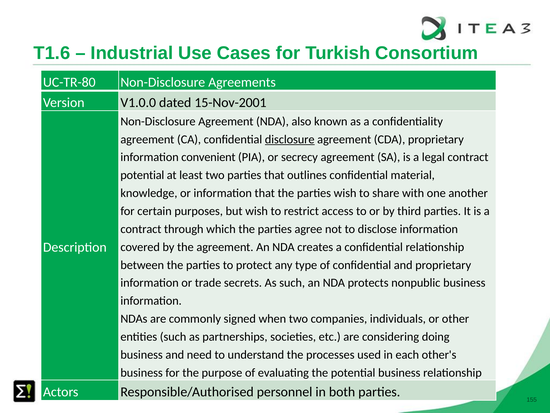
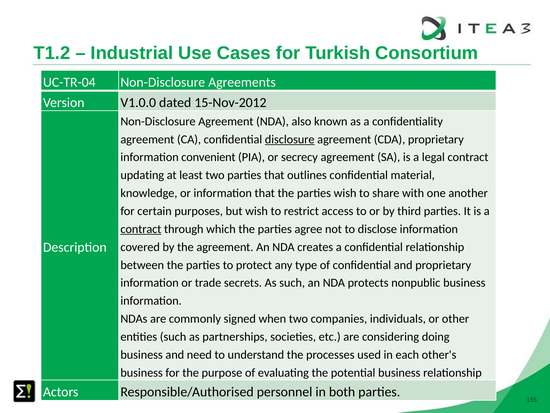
T1.6: T1.6 -> T1.2 (52, 53)
UC-TR-80: UC-TR-80 -> UC-TR-04 (69, 82)
15-Nov-2001: 15-Nov-2001 -> 15-Nov-2012 (230, 102)
potential: potential -> updating (142, 175)
contract underline: none -> present (141, 229)
